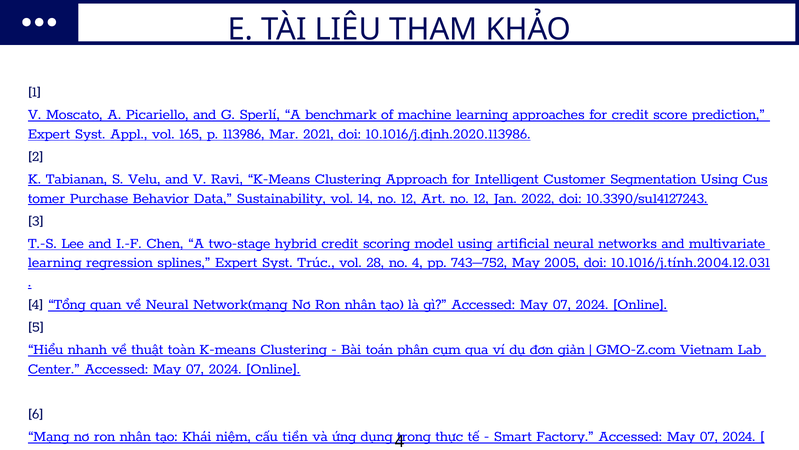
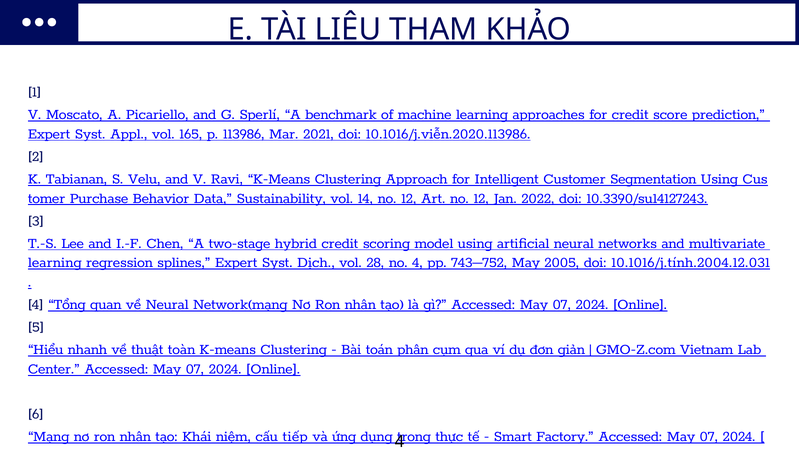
10.1016/j.định.2020.113986: 10.1016/j.định.2020.113986 -> 10.1016/j.viễn.2020.113986 (448, 133)
Trúc: Trúc -> Dịch (316, 262)
tiền: tiền -> tiếp (295, 436)
